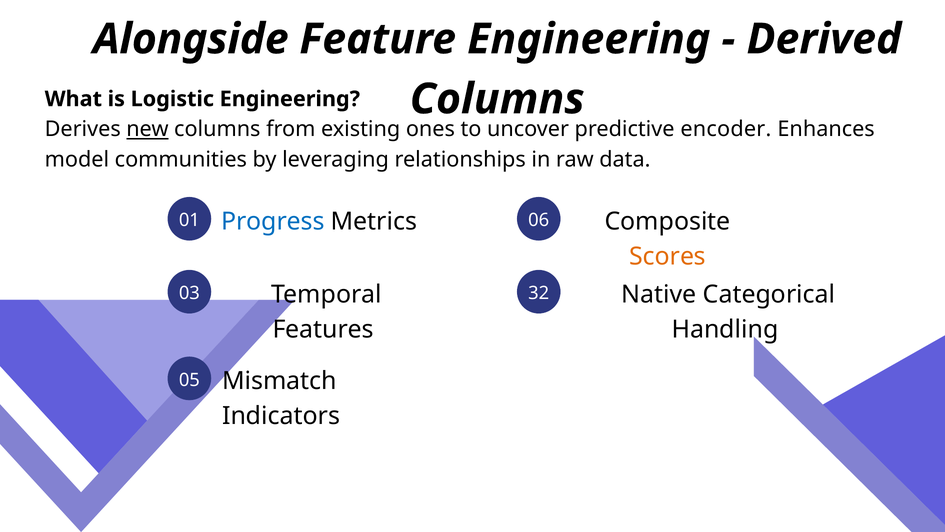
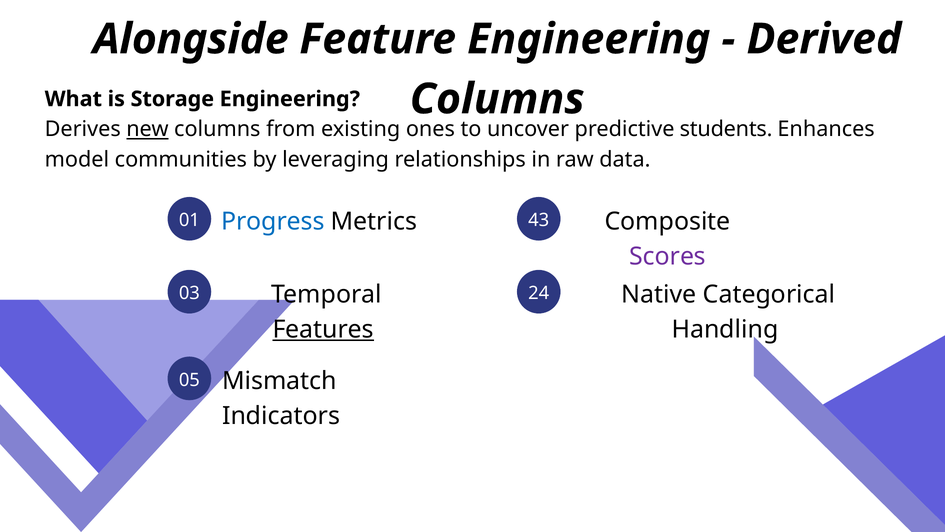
Logistic: Logistic -> Storage (172, 99)
encoder: encoder -> students (726, 129)
06: 06 -> 43 (539, 220)
Scores colour: orange -> purple (668, 256)
32: 32 -> 24 (539, 293)
Features underline: none -> present (323, 329)
